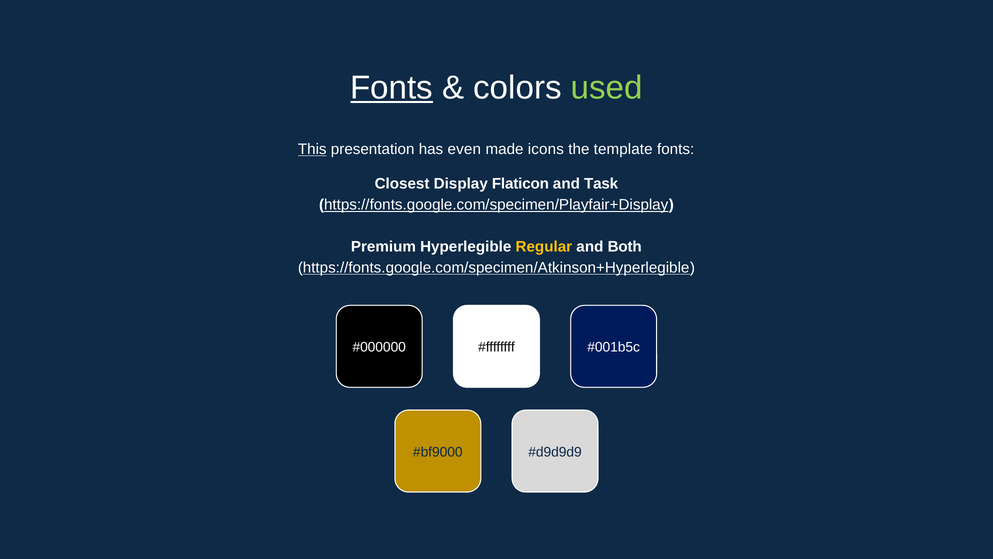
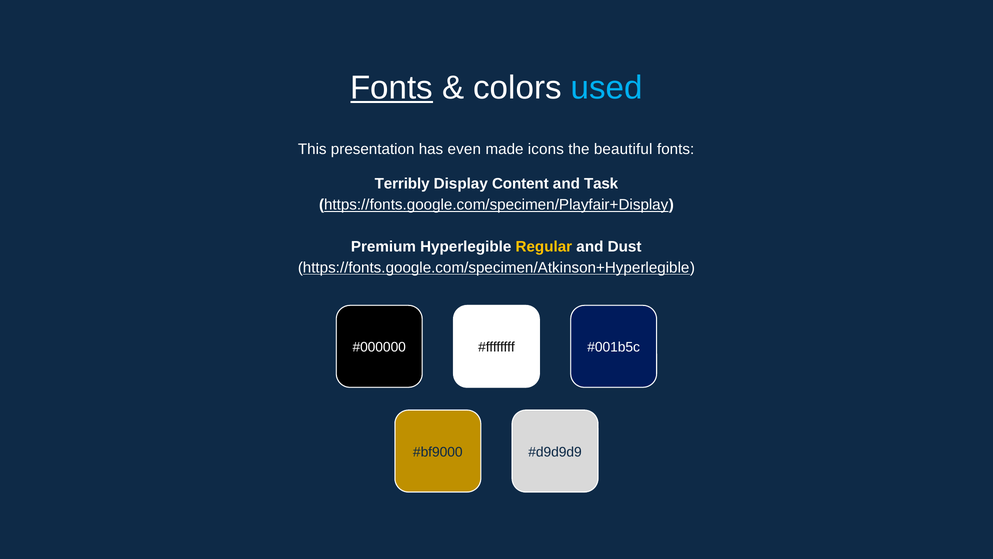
used colour: light green -> light blue (607, 88)
This underline: present -> none (312, 149)
template: template -> beautiful (623, 149)
Closest: Closest -> Terribly (402, 184)
Flaticon: Flaticon -> Content (520, 184)
Both: Both -> Dust (625, 247)
